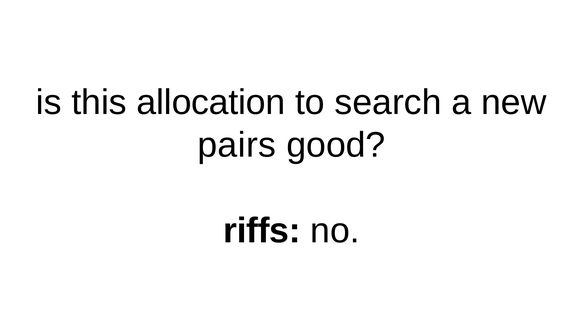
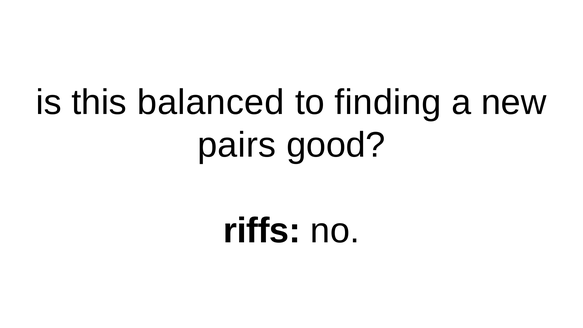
allocation: allocation -> balanced (211, 102)
search: search -> finding (388, 102)
